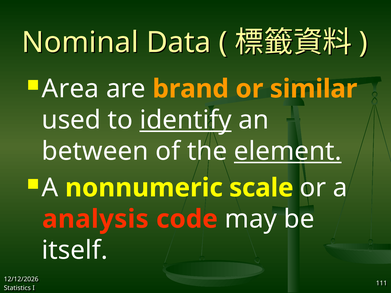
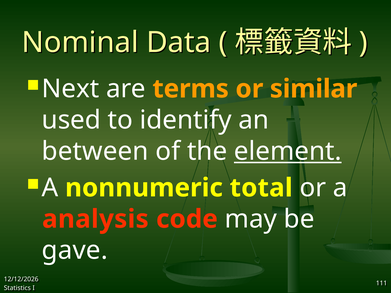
Area: Area -> Next (70, 89)
brand: brand -> terms (191, 89)
identify underline: present -> none (186, 120)
scale: scale -> total (261, 188)
itself: itself -> gave (75, 251)
